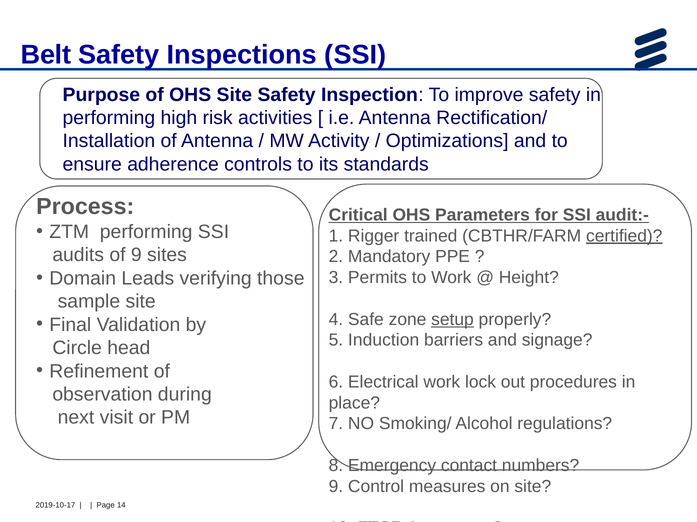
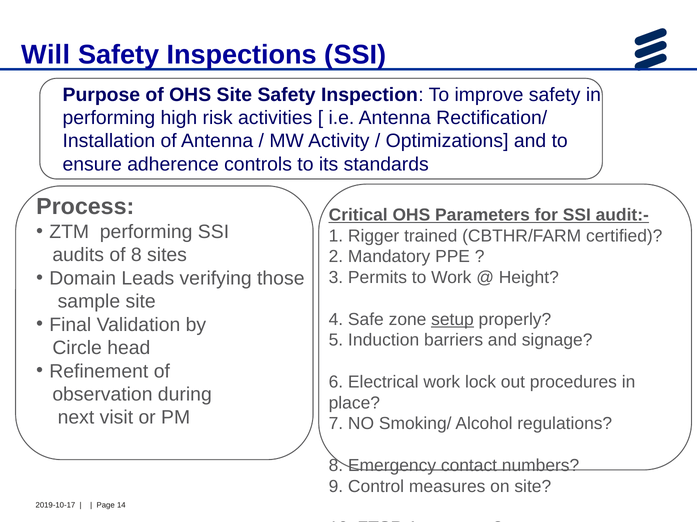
Belt: Belt -> Will (46, 55)
certified underline: present -> none (624, 236)
of 9: 9 -> 8 (136, 255)
